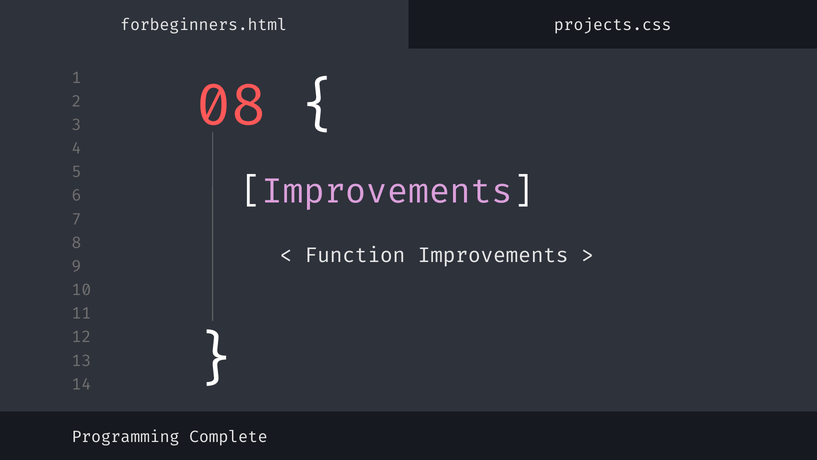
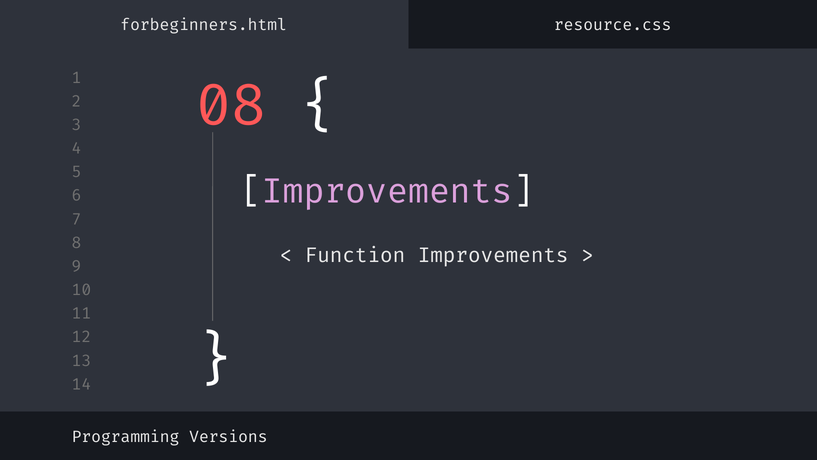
projects.css: projects.css -> resource.css (613, 25)
Complete: Complete -> Versions (228, 437)
